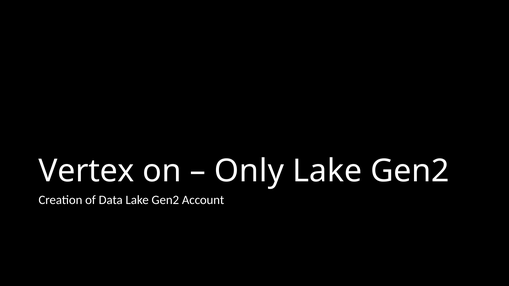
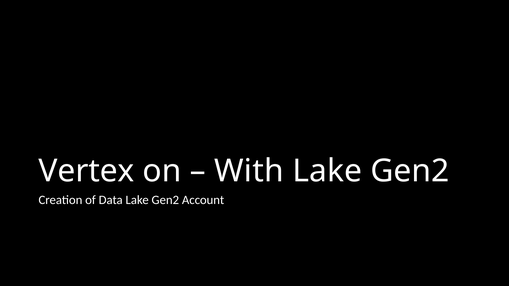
Only: Only -> With (249, 171)
